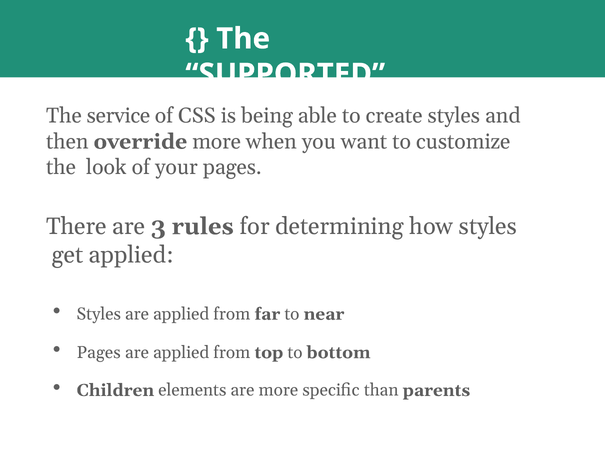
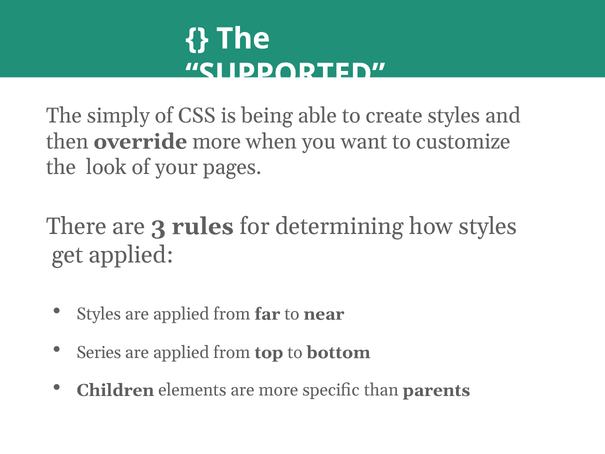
service: service -> simply (118, 116)
Pages: Pages -> Series (99, 352)
